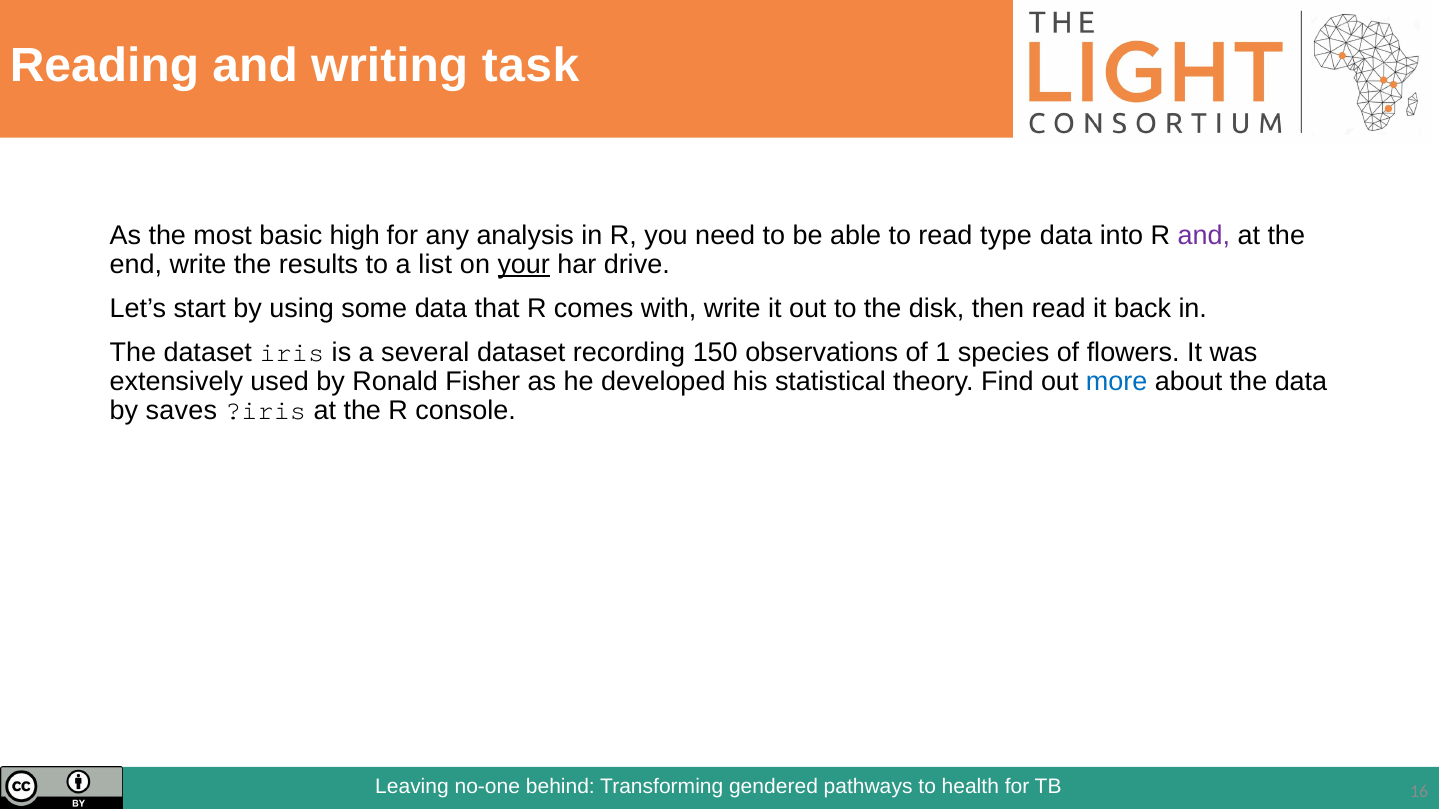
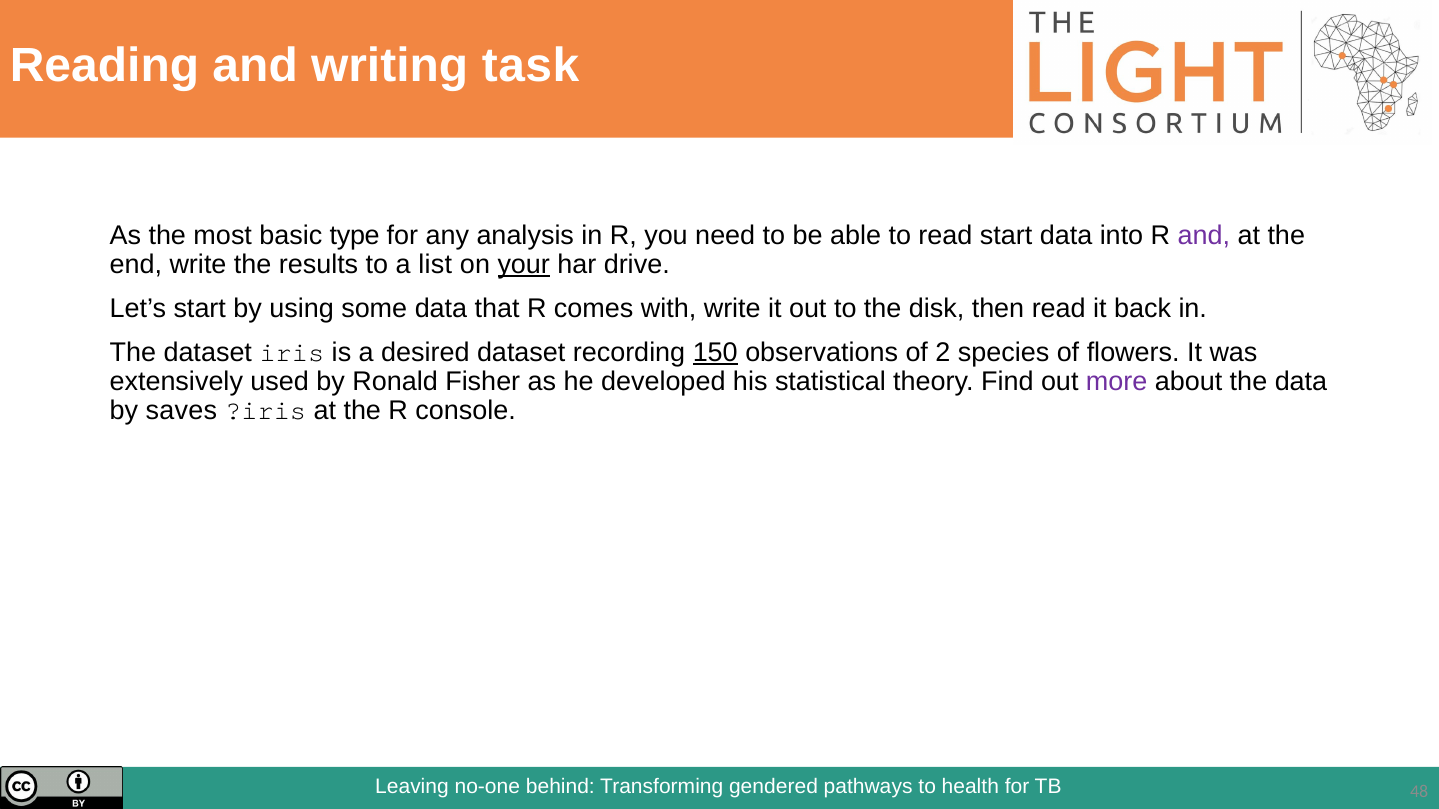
high: high -> type (355, 235)
read type: type -> start (1006, 235)
several: several -> desired (425, 353)
150 underline: none -> present (715, 353)
1: 1 -> 2 (943, 353)
more colour: blue -> purple (1117, 382)
16: 16 -> 48 (1419, 792)
